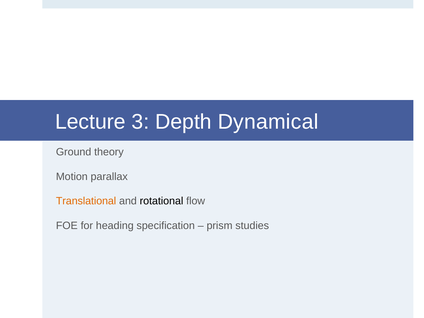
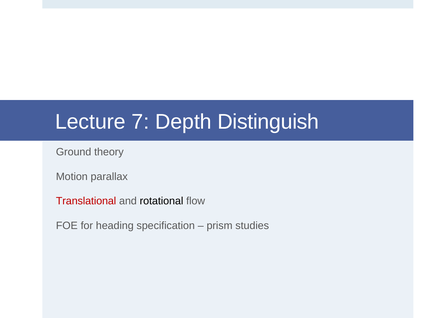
3: 3 -> 7 (140, 122)
Dynamical: Dynamical -> Distinguish (268, 122)
Translational colour: orange -> red (86, 201)
